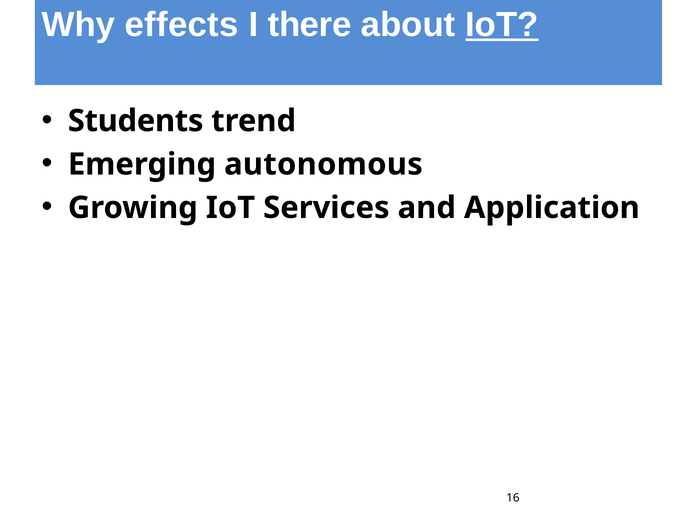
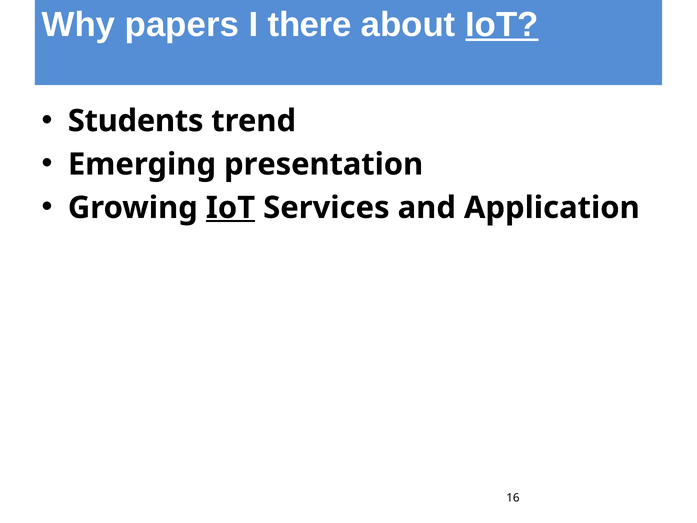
effects: effects -> papers (182, 25)
autonomous: autonomous -> presentation (324, 164)
IoT underline: none -> present (230, 208)
